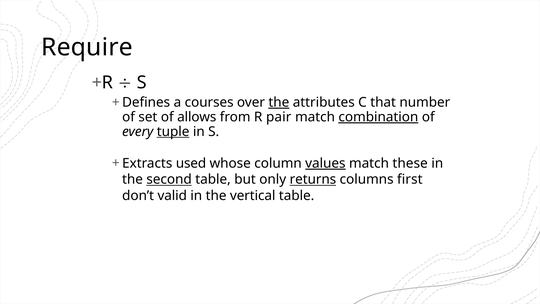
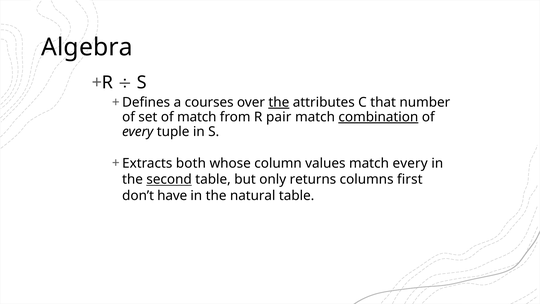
Require: Require -> Algebra (87, 47)
of allows: allows -> match (197, 117)
tuple underline: present -> none (173, 131)
used: used -> both (191, 163)
values underline: present -> none (325, 163)
match these: these -> every (410, 163)
returns underline: present -> none (313, 179)
valid: valid -> have (172, 196)
vertical: vertical -> natural (253, 196)
